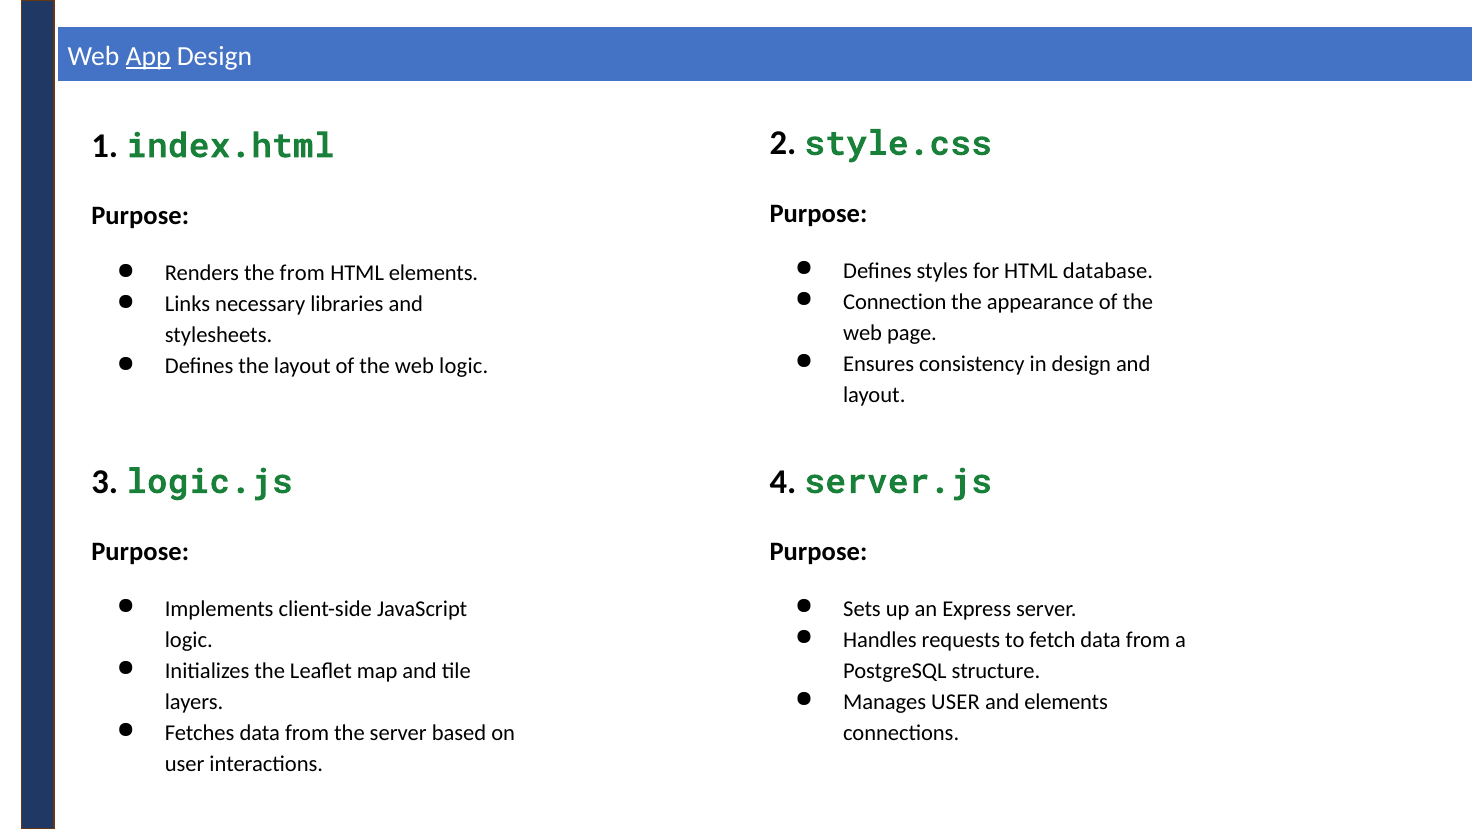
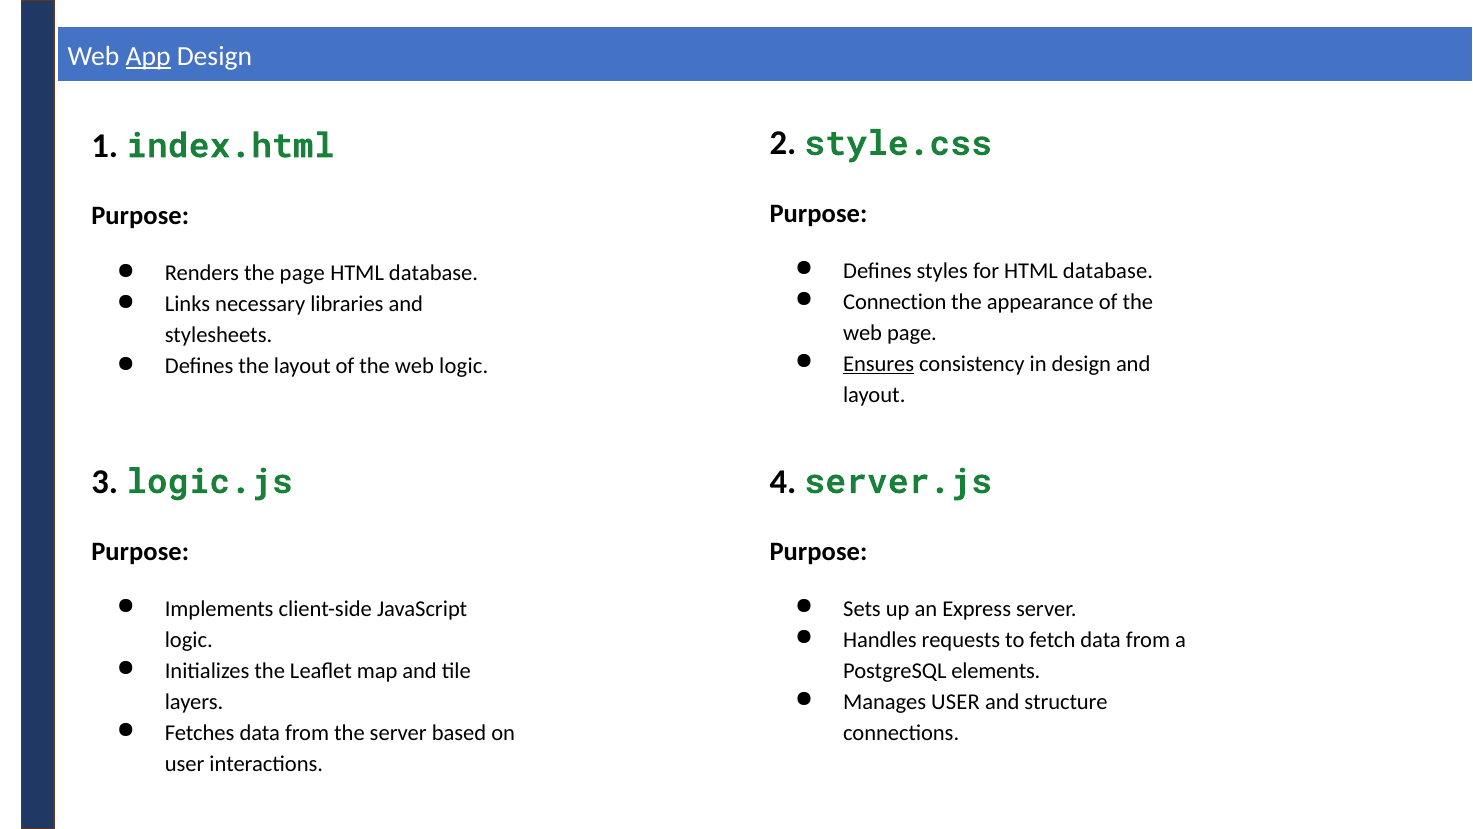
the from: from -> page (302, 273)
elements: elements -> database (433, 273)
Ensures underline: none -> present (879, 364)
structure: structure -> elements (996, 671)
and elements: elements -> structure (1066, 702)
